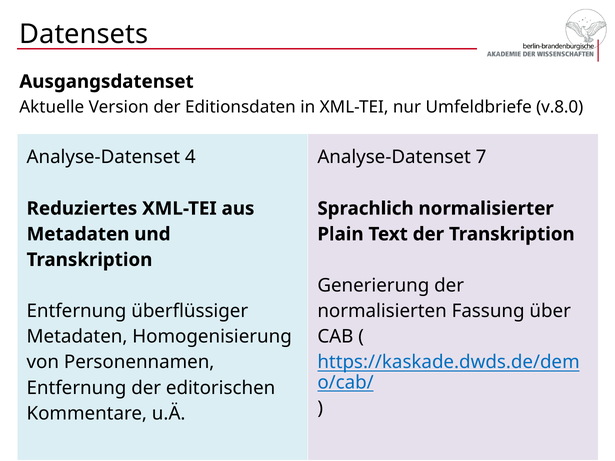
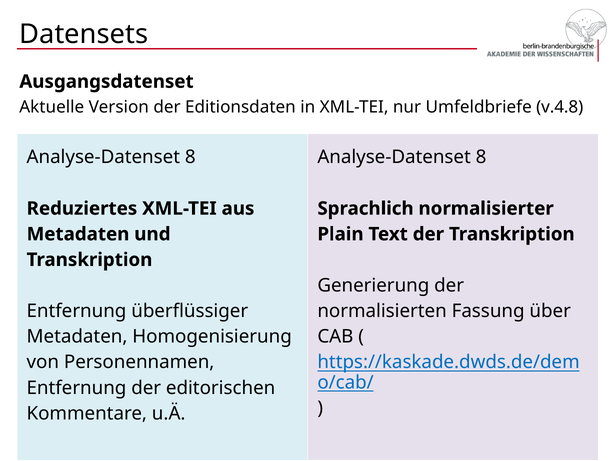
v.8.0: v.8.0 -> v.4.8 (560, 107)
4: 4 -> 8 (190, 157)
7: 7 -> 8 (481, 157)
